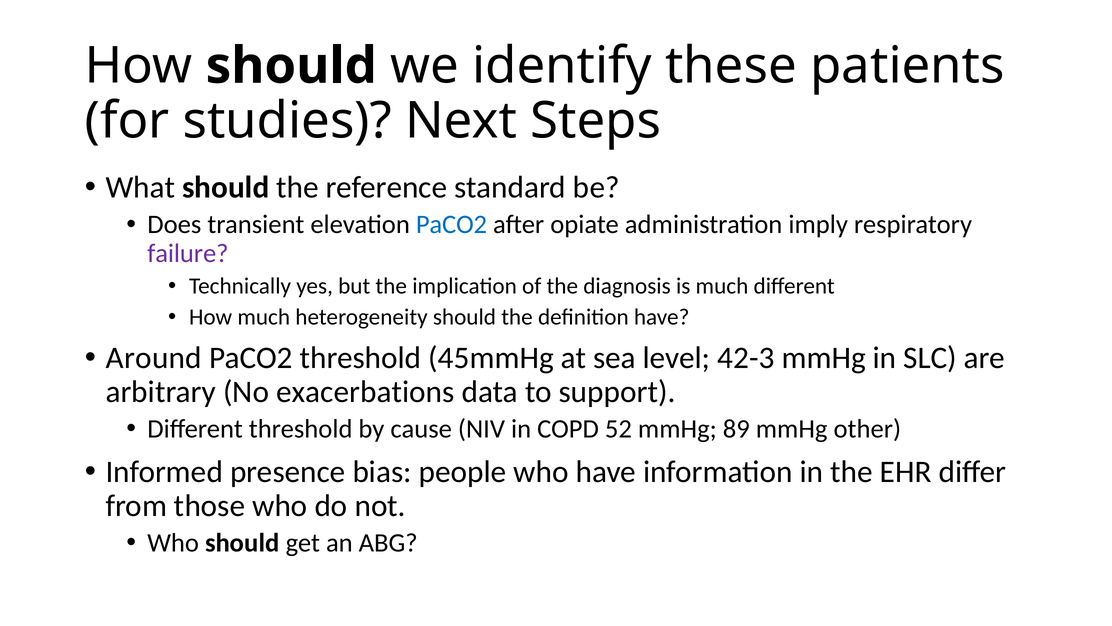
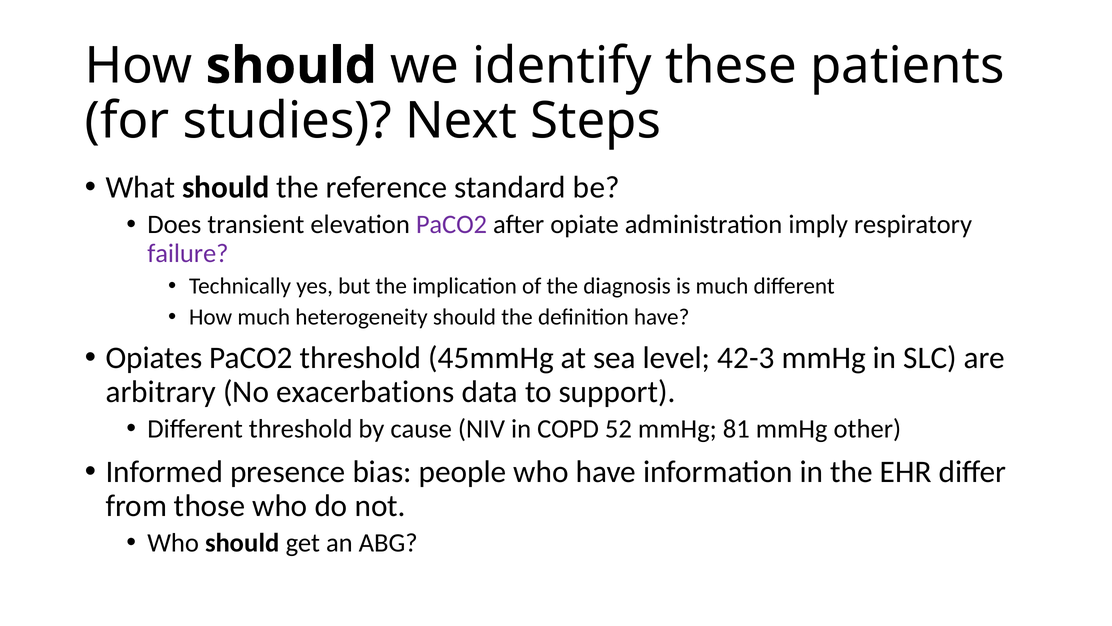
PaCO2 colour: blue -> purple (451, 225)
Around: Around -> Opiates (154, 358)
89: 89 -> 81 (736, 429)
